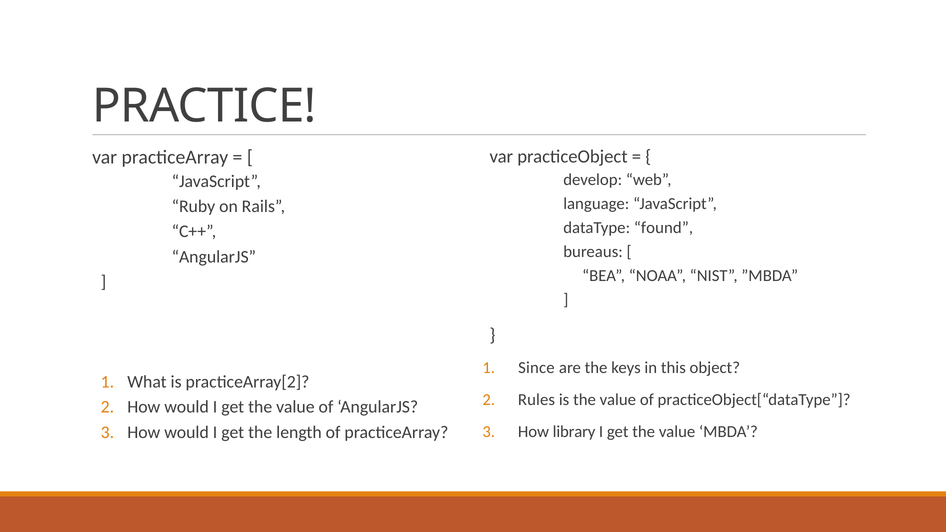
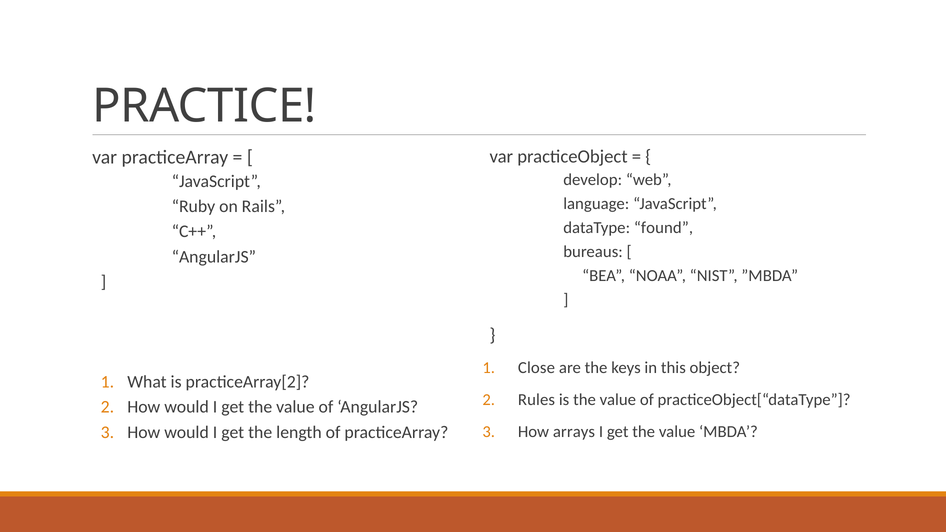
Since: Since -> Close (536, 368)
library: library -> arrays (574, 432)
